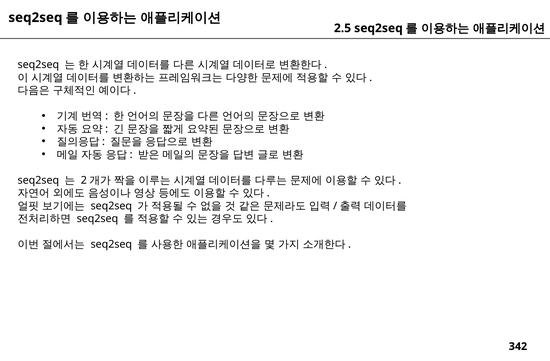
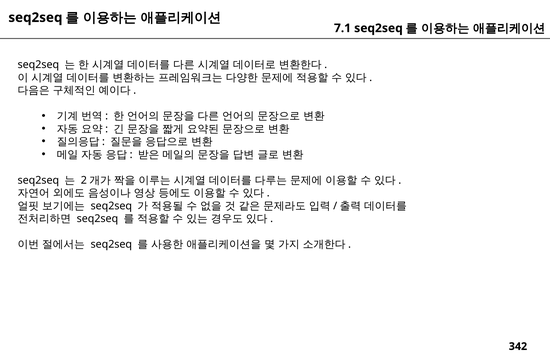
2.5: 2.5 -> 7.1 (343, 28)
